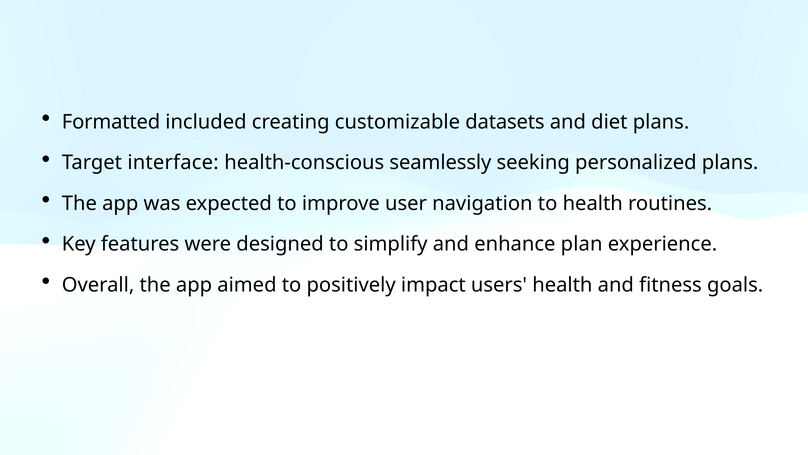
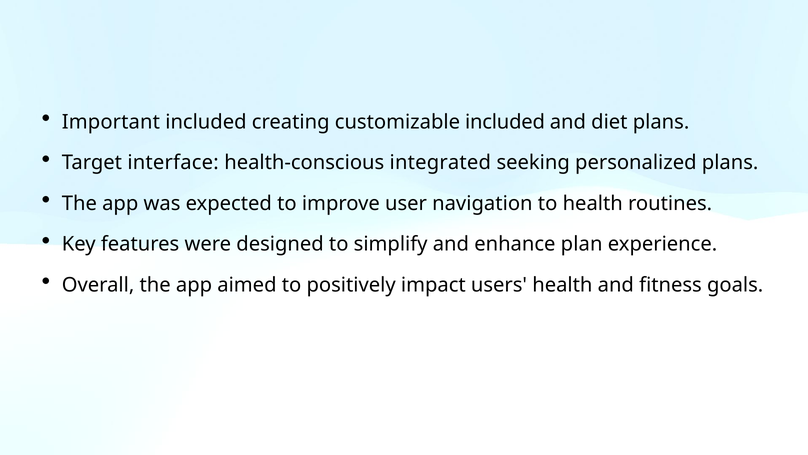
Formatted: Formatted -> Important (111, 122)
customizable datasets: datasets -> included (505, 122)
seamlessly: seamlessly -> integrated (440, 163)
